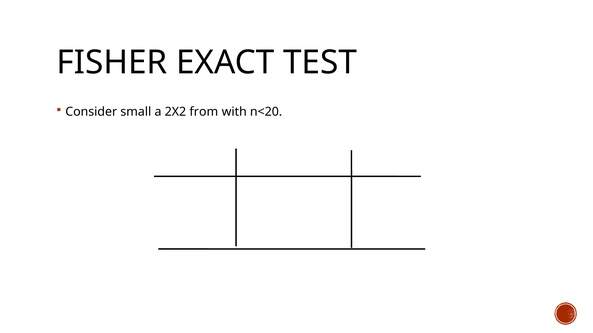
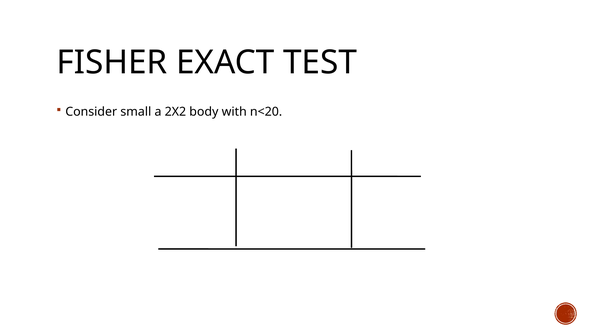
from: from -> body (204, 112)
